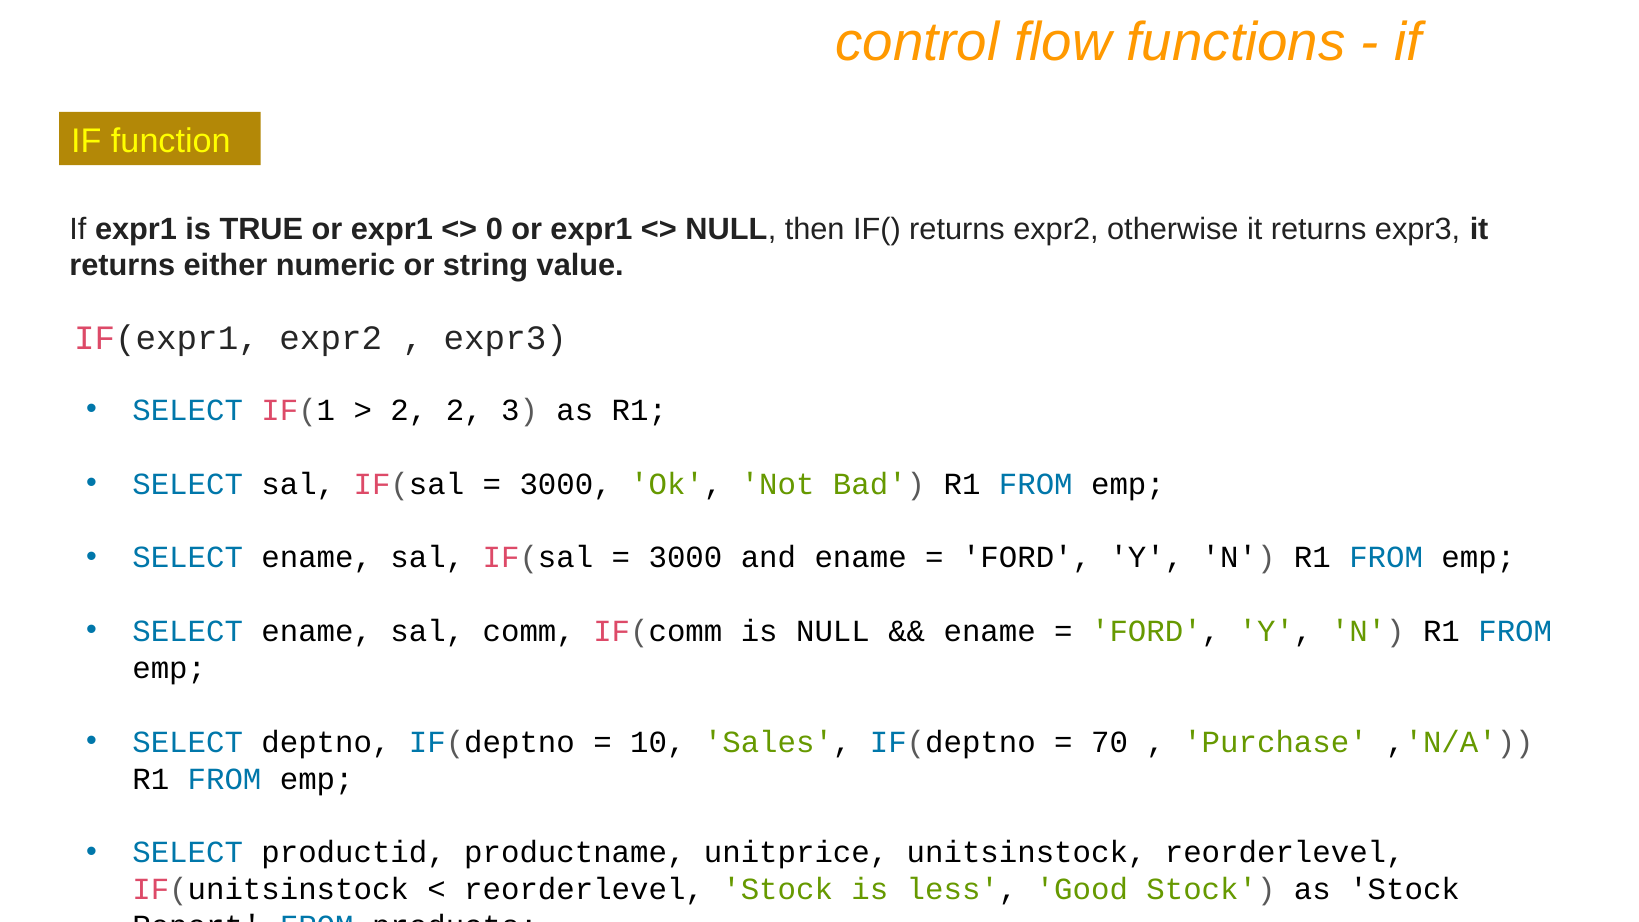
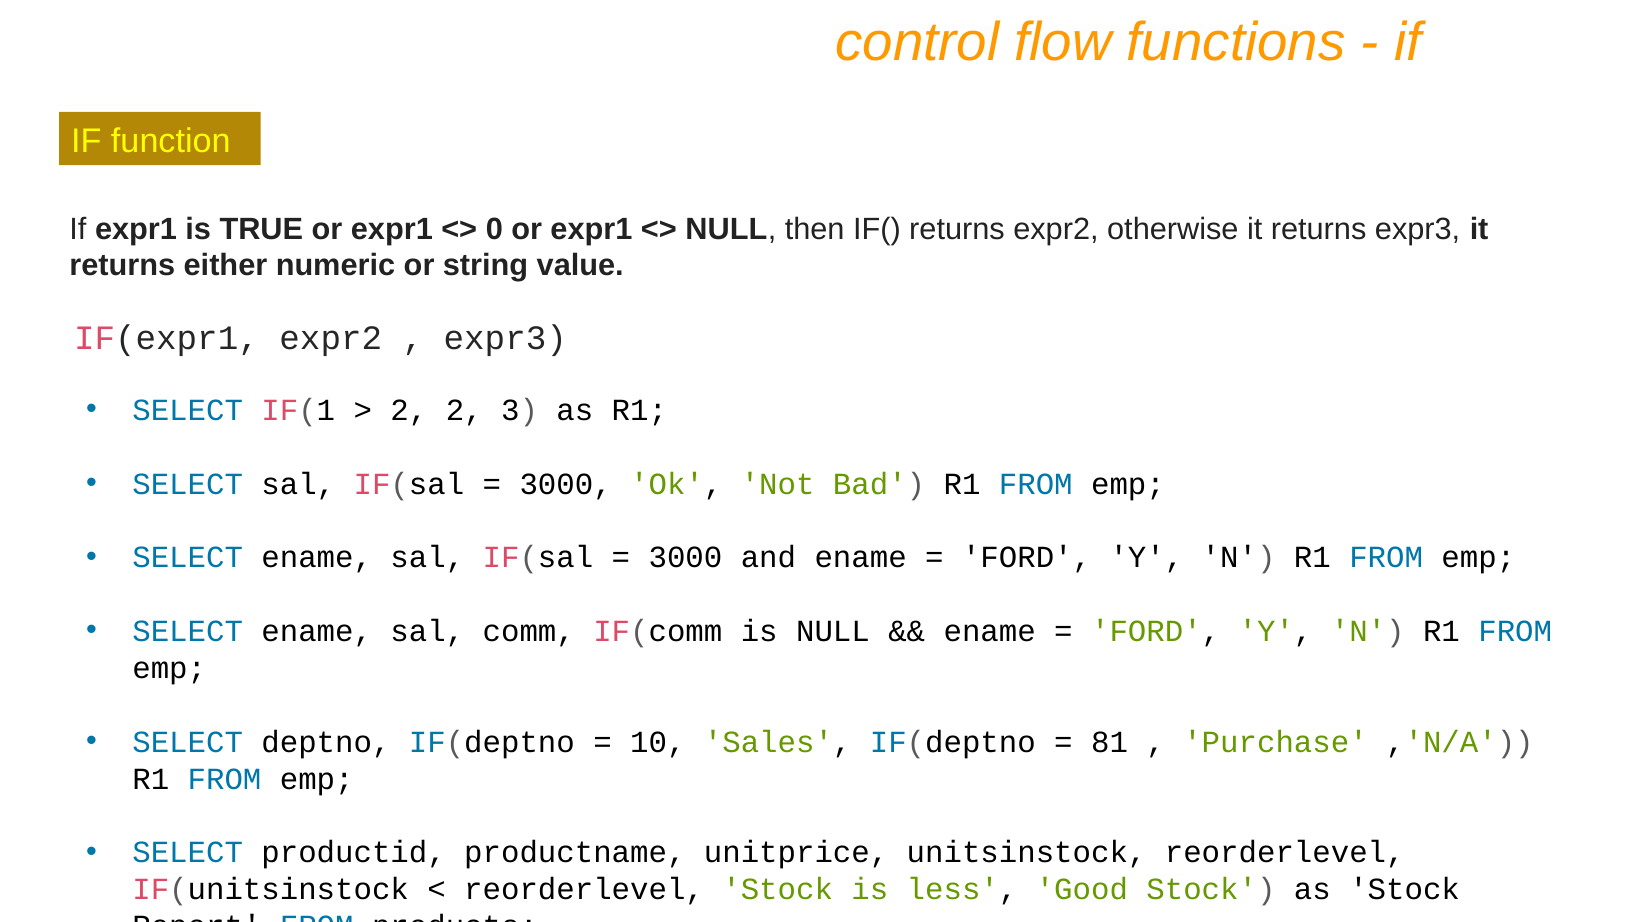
70: 70 -> 81 (1110, 742)
